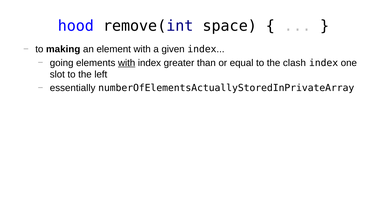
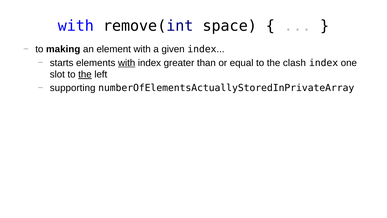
hood: hood -> with (76, 26)
going: going -> starts (62, 63)
the underline: none -> present (85, 74)
essentially: essentially -> supporting (73, 88)
